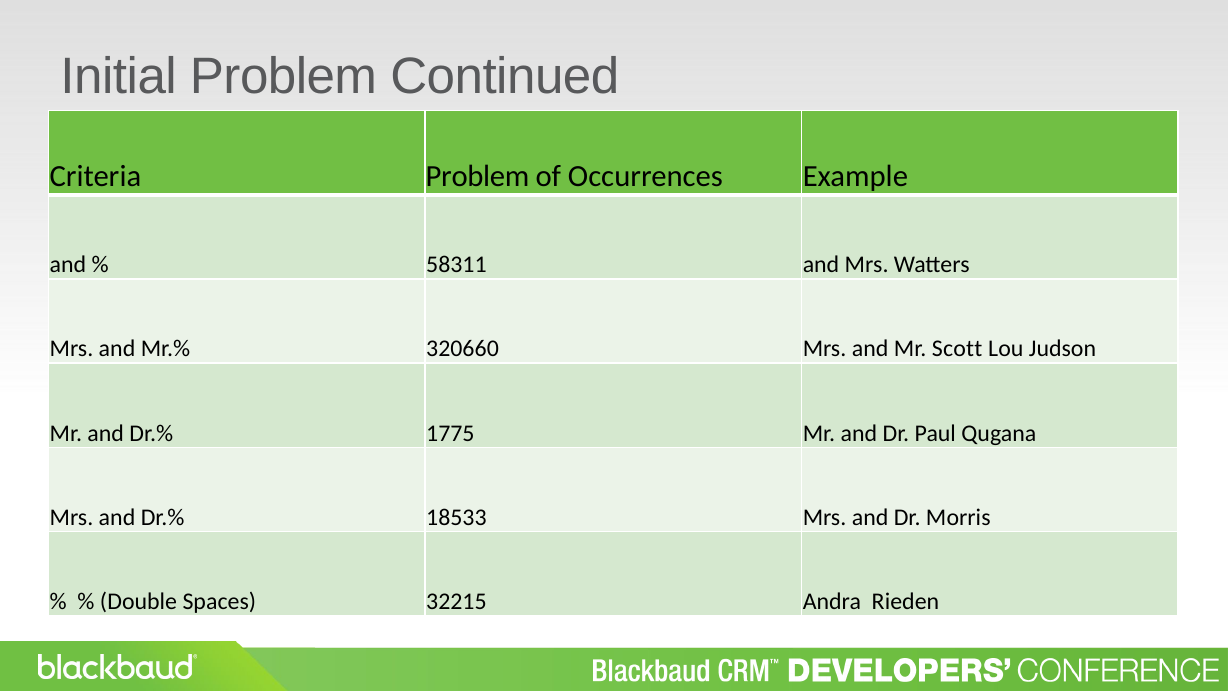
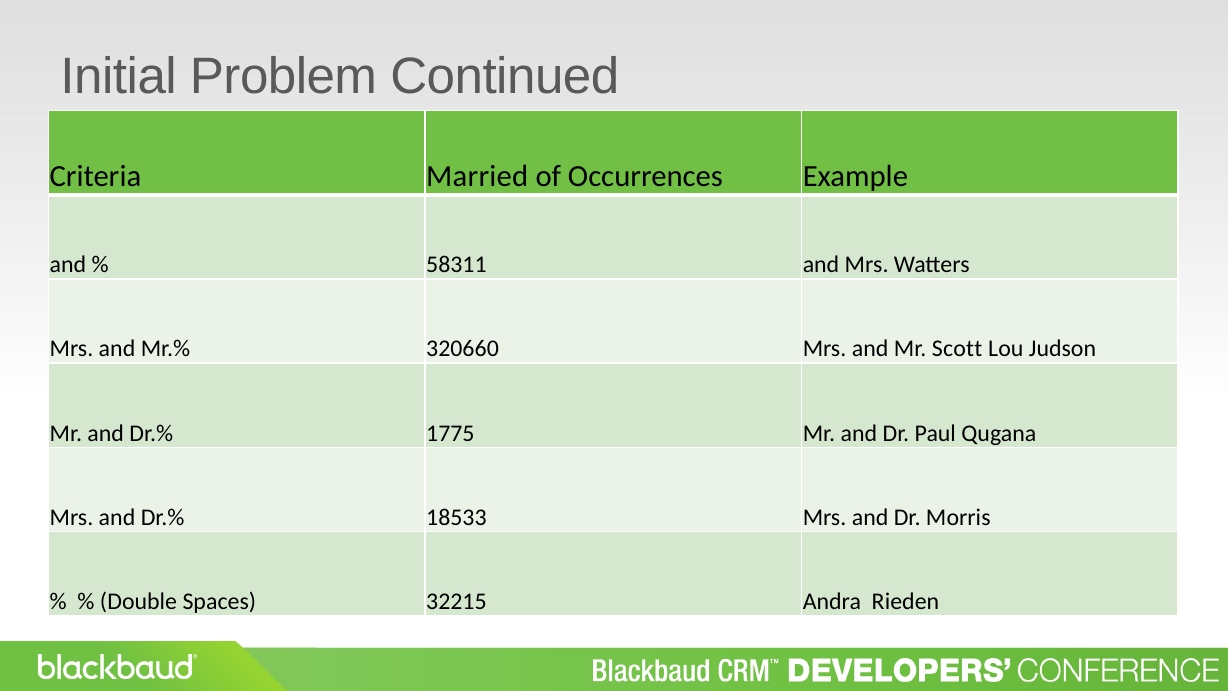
Criteria Problem: Problem -> Married (477, 176)
